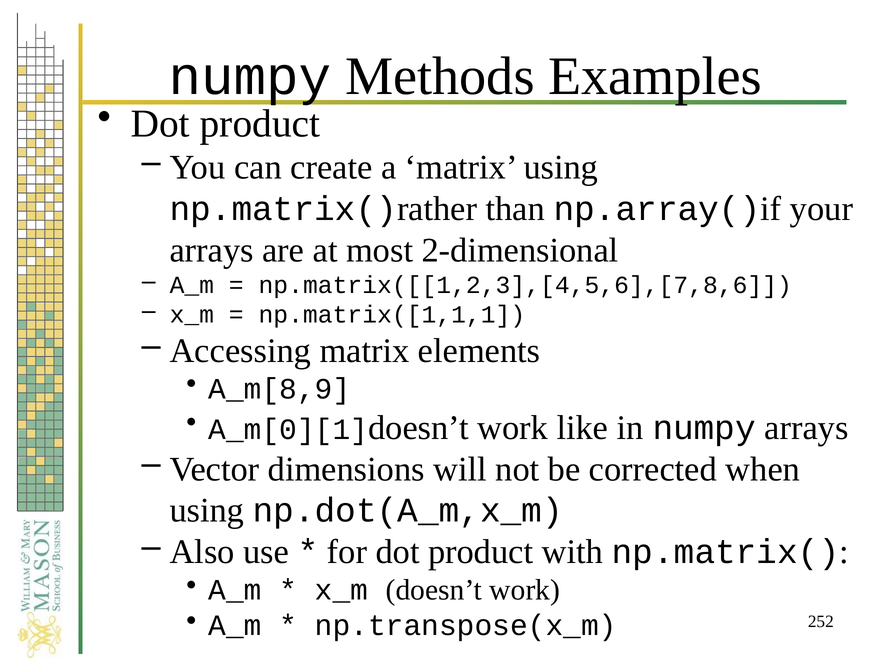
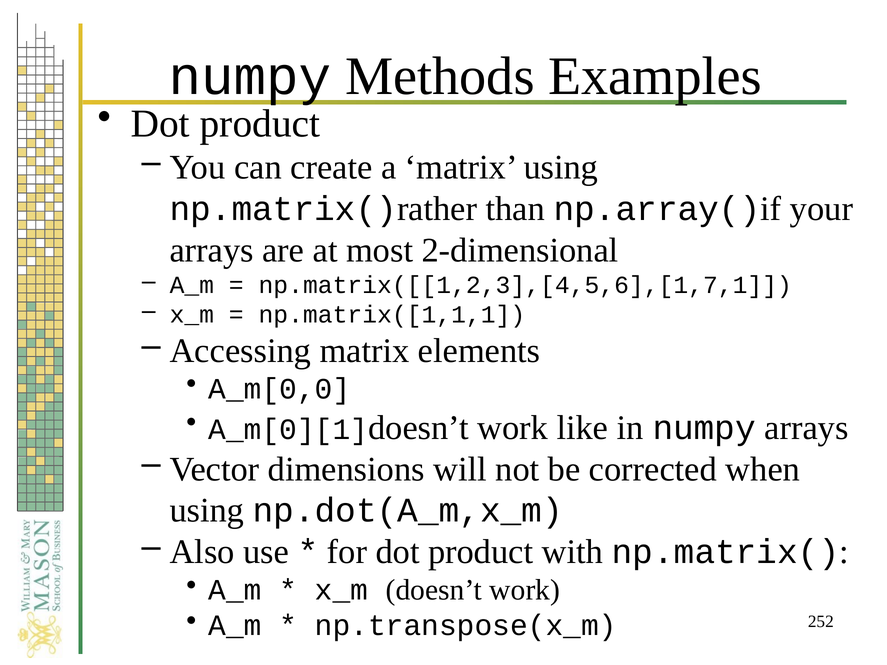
np.matrix([[1,2,3],[4,5,6],[7,8,6: np.matrix([[1,2,3],[4,5,6],[7,8,6 -> np.matrix([[1,2,3],[4,5,6],[1,7,1 (525, 285)
A_m[8,9: A_m[8,9 -> A_m[0,0 (279, 389)
